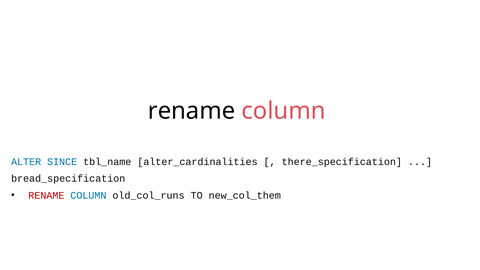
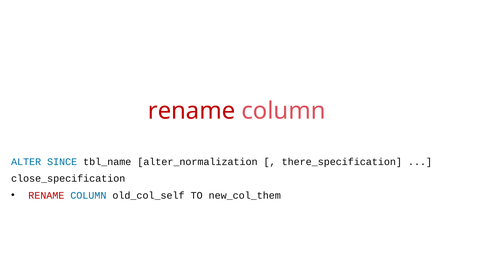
rename colour: black -> red (192, 111)
alter_cardinalities: alter_cardinalities -> alter_normalization (197, 162)
bread_specification: bread_specification -> close_specification (68, 179)
old_col_runs: old_col_runs -> old_col_self (149, 195)
